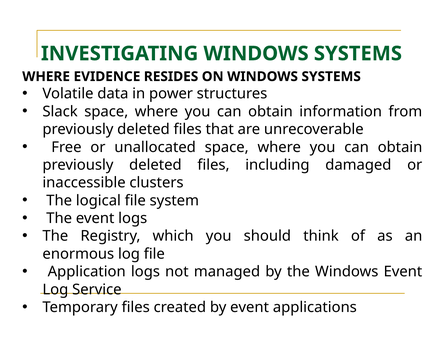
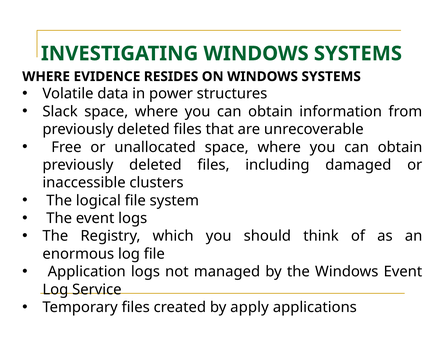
by event: event -> apply (250, 307)
